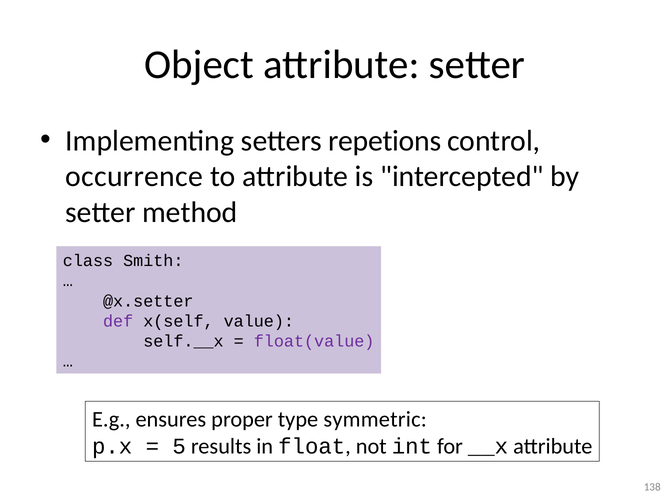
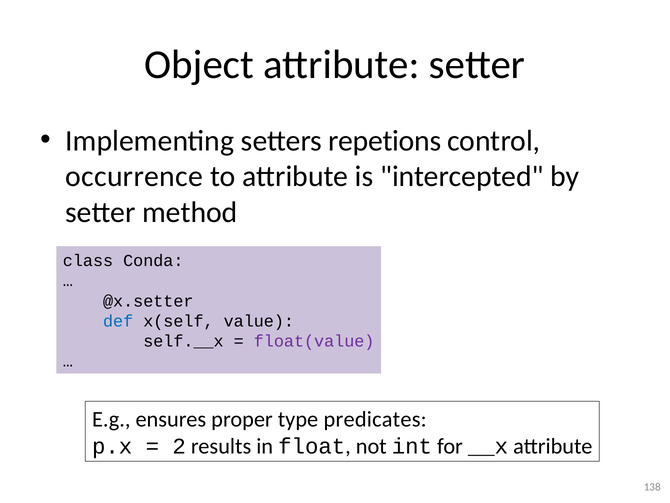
Smith: Smith -> Conda (153, 260)
def colour: purple -> blue (118, 321)
symmetric: symmetric -> predicates (375, 419)
5: 5 -> 2 (179, 446)
